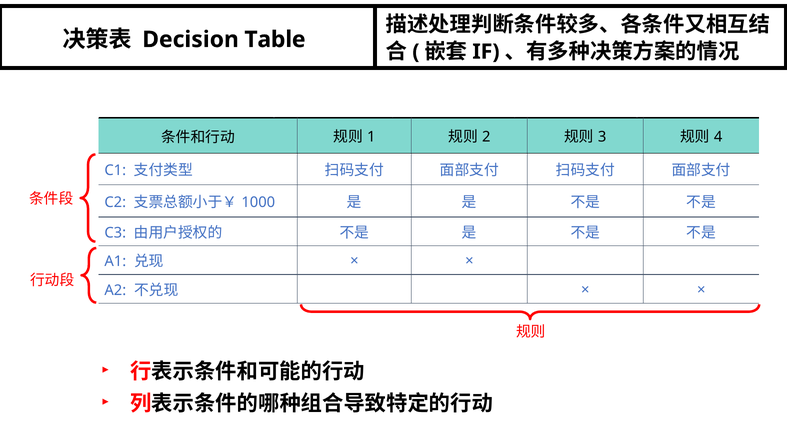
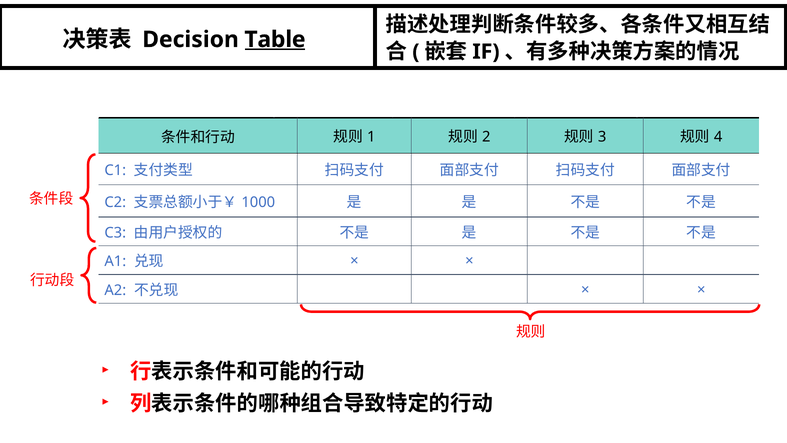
Table underline: none -> present (275, 40)
